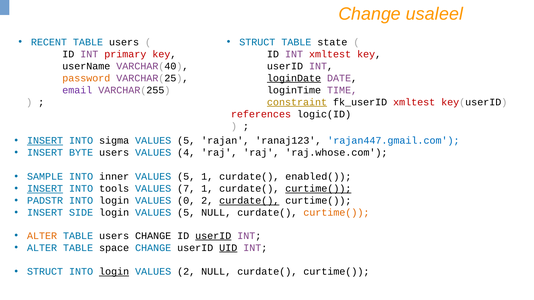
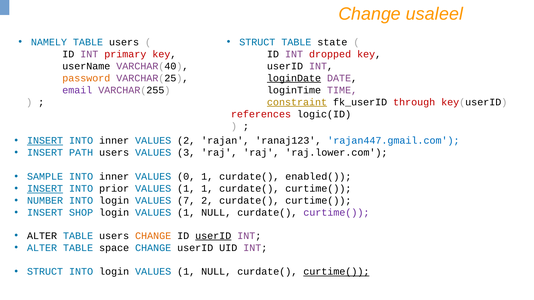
RECENT: RECENT -> NAMELY (49, 42)
INT xmltest: xmltest -> dropped (330, 54)
fk_userID xmltest: xmltest -> through (414, 102)
sigma: sigma -> inner (114, 141)
5: 5 -> 2 (186, 141)
BYTE: BYTE -> PATH (81, 153)
4: 4 -> 3 (186, 153)
raj.whose.com: raj.whose.com -> raj.lower.com (336, 153)
5: 5 -> 0 (186, 177)
tools: tools -> prior (114, 189)
7: 7 -> 1 (186, 189)
curtime( underline: present -> none (318, 189)
PADSTR: PADSTR -> NUMBER (45, 201)
0: 0 -> 7 (186, 201)
curdate( underline: present -> none (249, 201)
SIDE: SIDE -> SHOP (81, 213)
5: 5 -> 1 (186, 213)
curtime( colour: orange -> purple (336, 213)
ALTER colour: orange -> black (42, 236)
CHANGE colour: black -> orange (153, 236)
UID underline: present -> none (228, 248)
login underline: present -> none (114, 272)
2: 2 -> 1 (186, 272)
curtime( underline: none -> present (336, 272)
